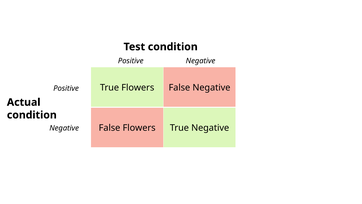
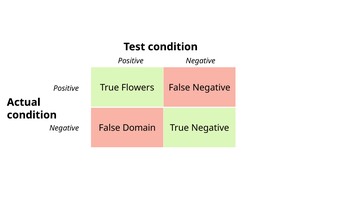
False Flowers: Flowers -> Domain (139, 128)
